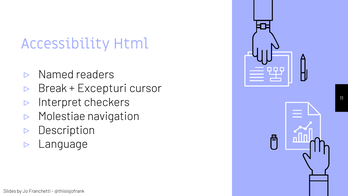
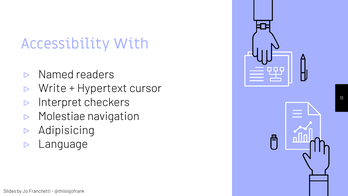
Html: Html -> With (131, 44)
Break: Break -> Write (52, 88)
Excepturi: Excepturi -> Hypertext (102, 88)
Description: Description -> Adipisicing (66, 130)
